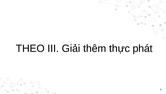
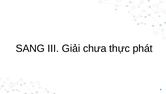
THEO: THEO -> SANG (30, 48)
thêm: thêm -> chưa (95, 48)
